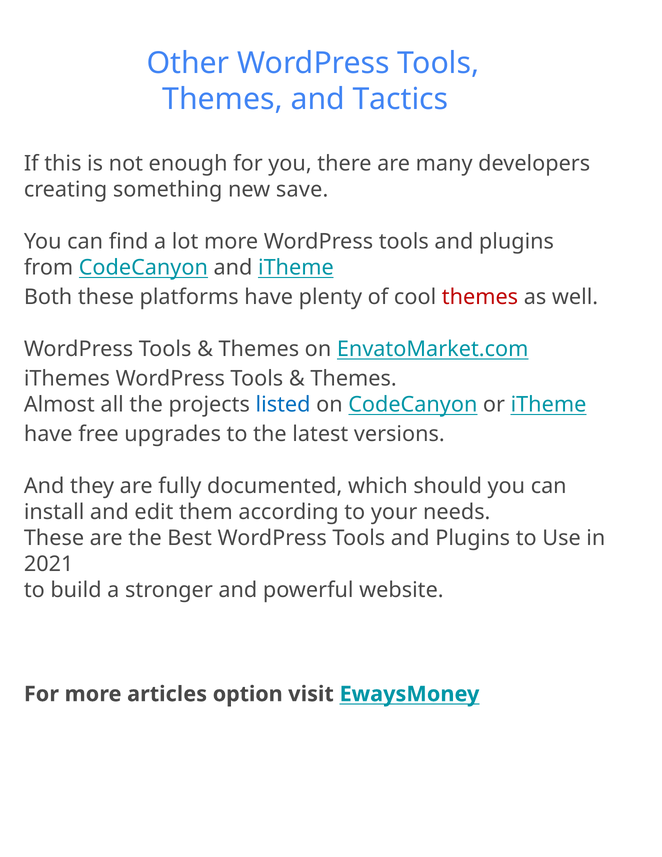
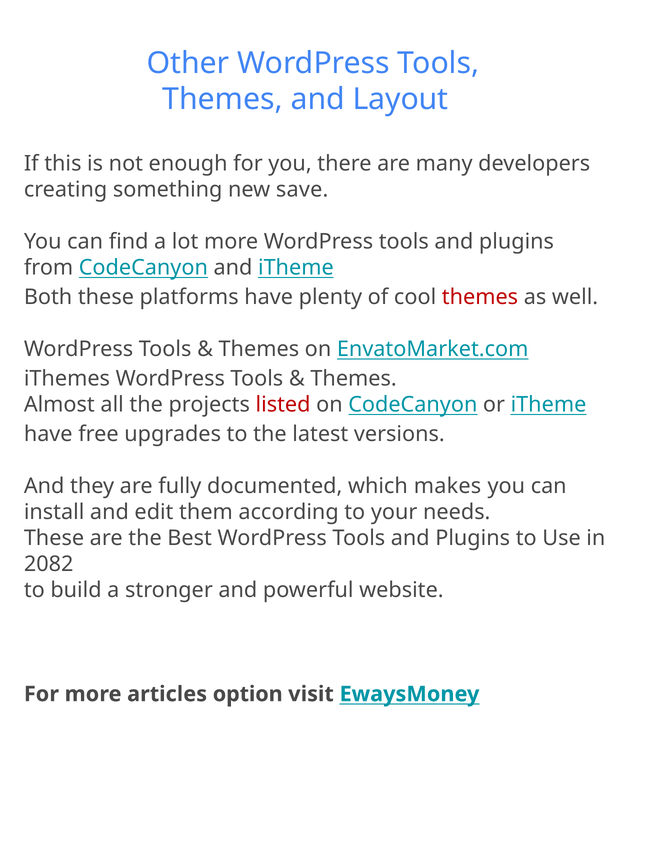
Tactics: Tactics -> Layout (401, 99)
listed colour: blue -> red (283, 405)
should: should -> makes (448, 486)
2021: 2021 -> 2082 (49, 564)
